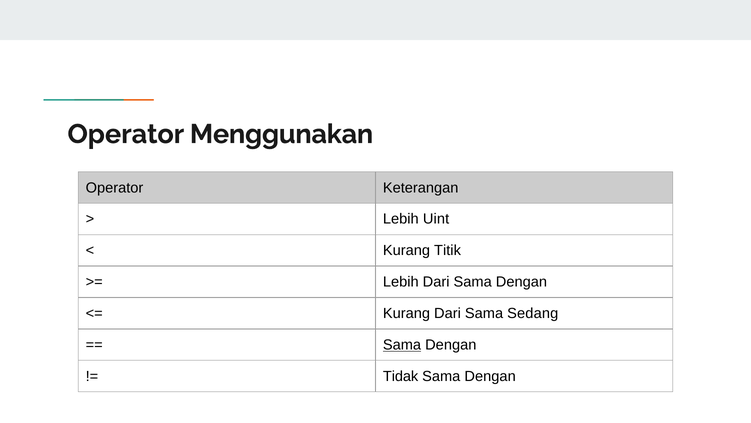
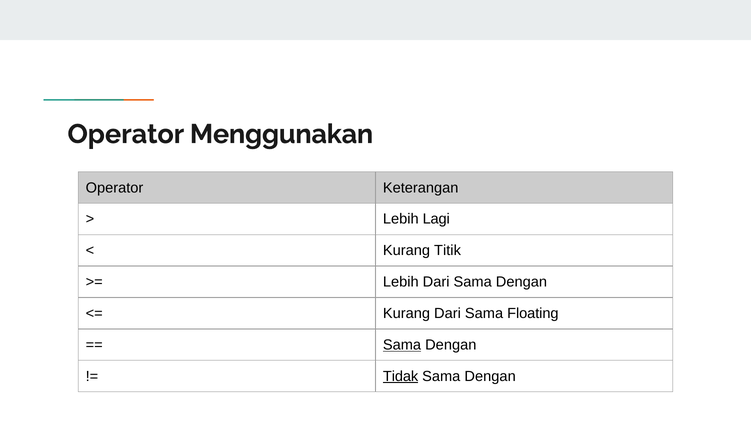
Uint: Uint -> Lagi (436, 219)
Sedang: Sedang -> Floating (533, 313)
Tidak underline: none -> present (401, 376)
